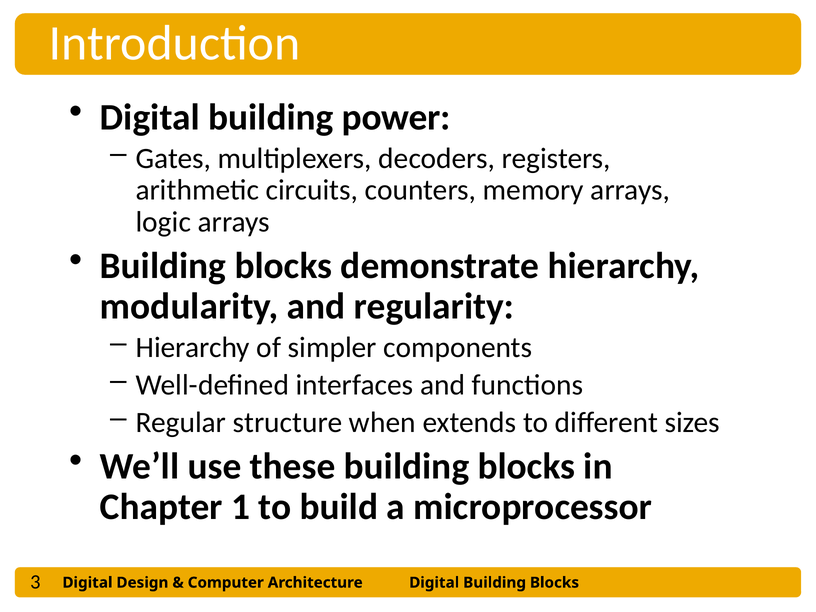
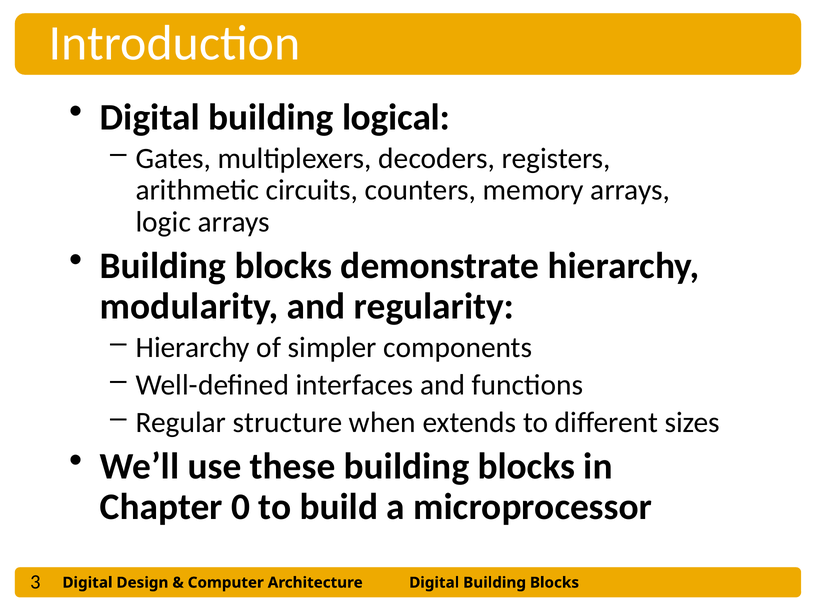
power: power -> logical (396, 118)
1: 1 -> 0 (241, 507)
